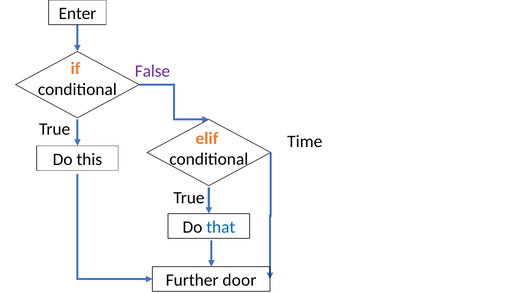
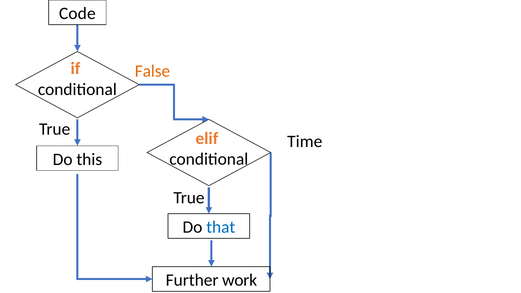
Enter: Enter -> Code (77, 14)
False colour: purple -> orange (152, 71)
door: door -> work (240, 280)
